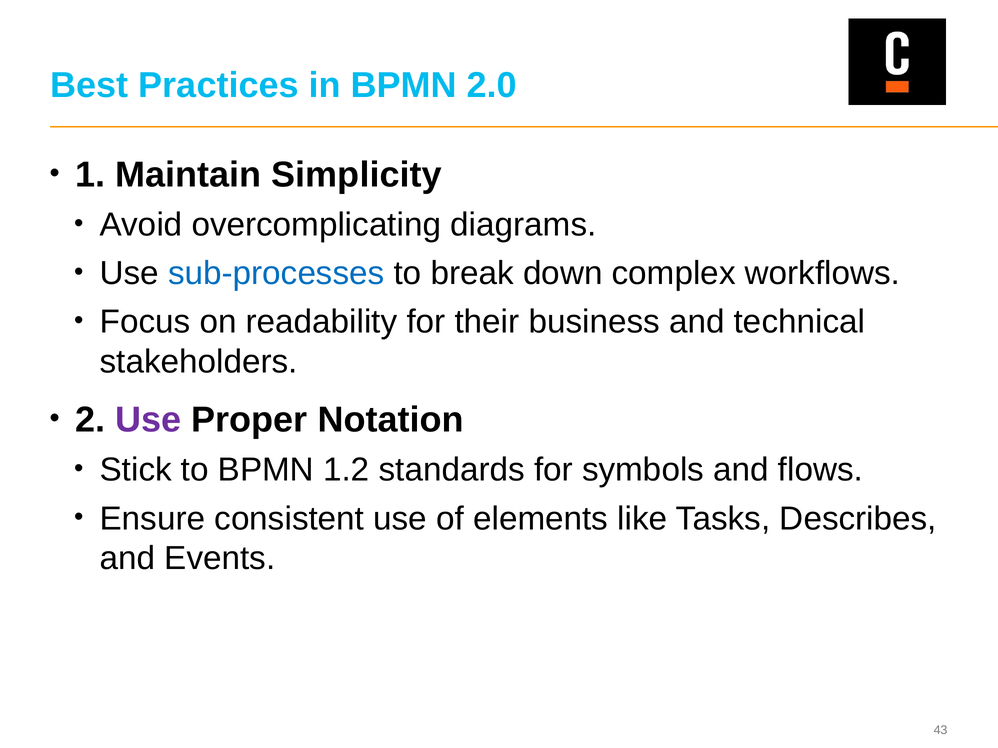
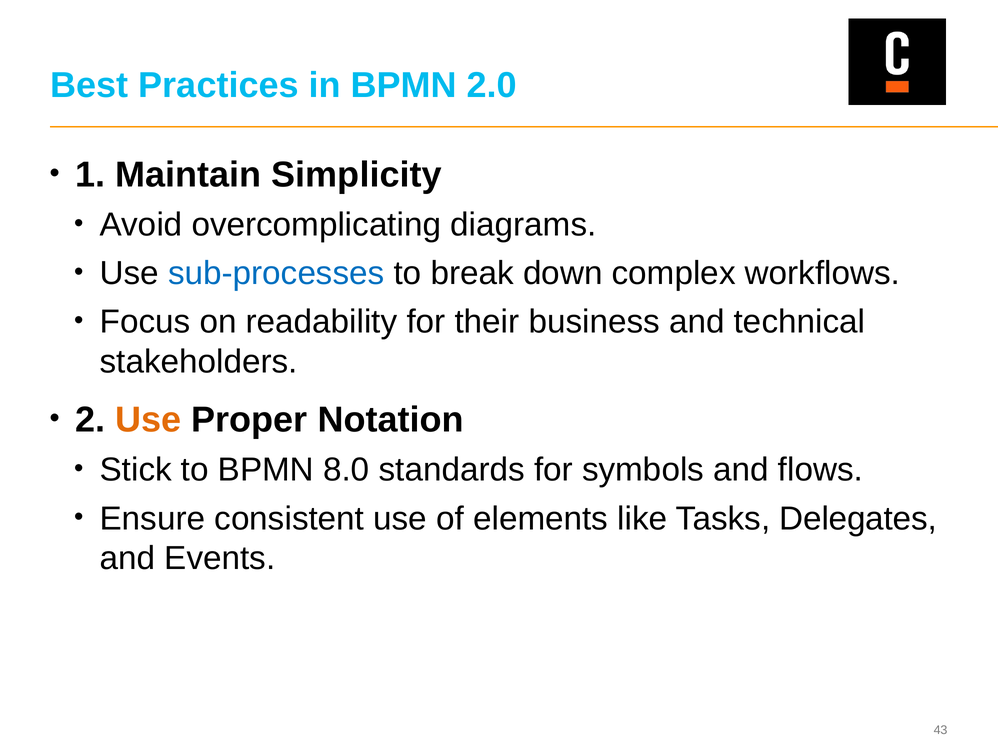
Use colour: purple -> orange (148, 420)
1.2: 1.2 -> 8.0 (346, 470)
Describes: Describes -> Delegates (858, 519)
